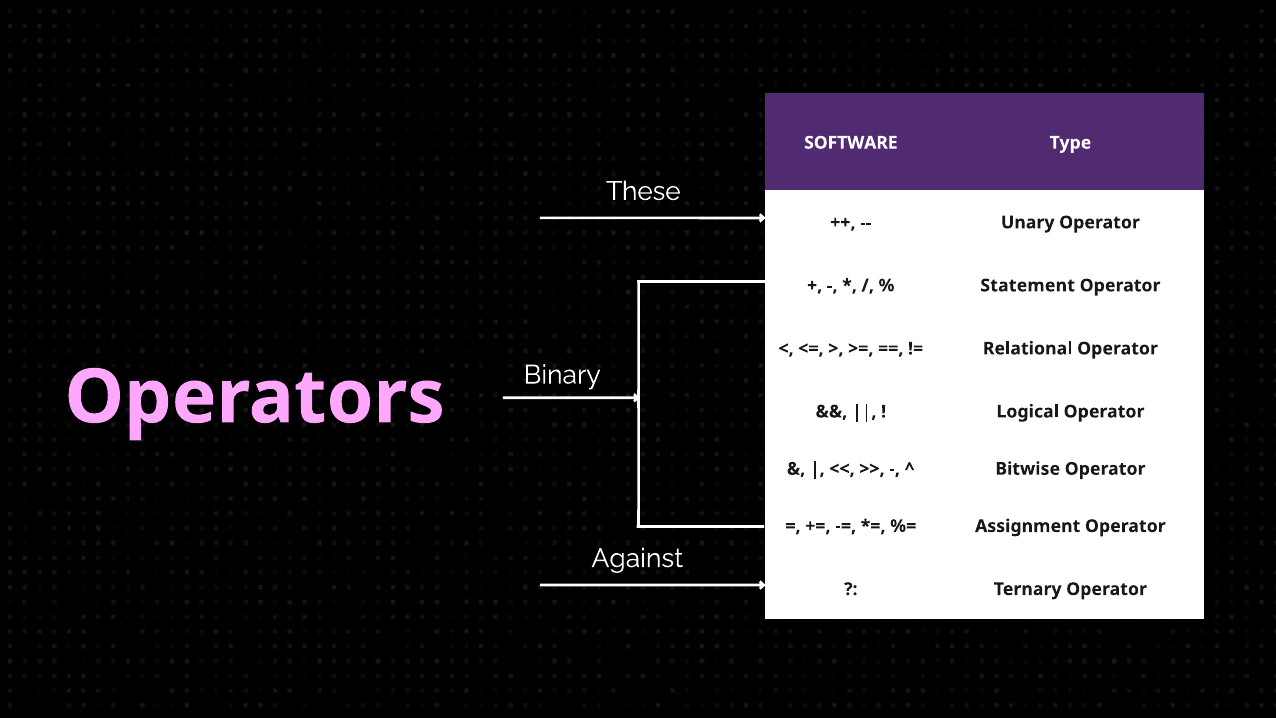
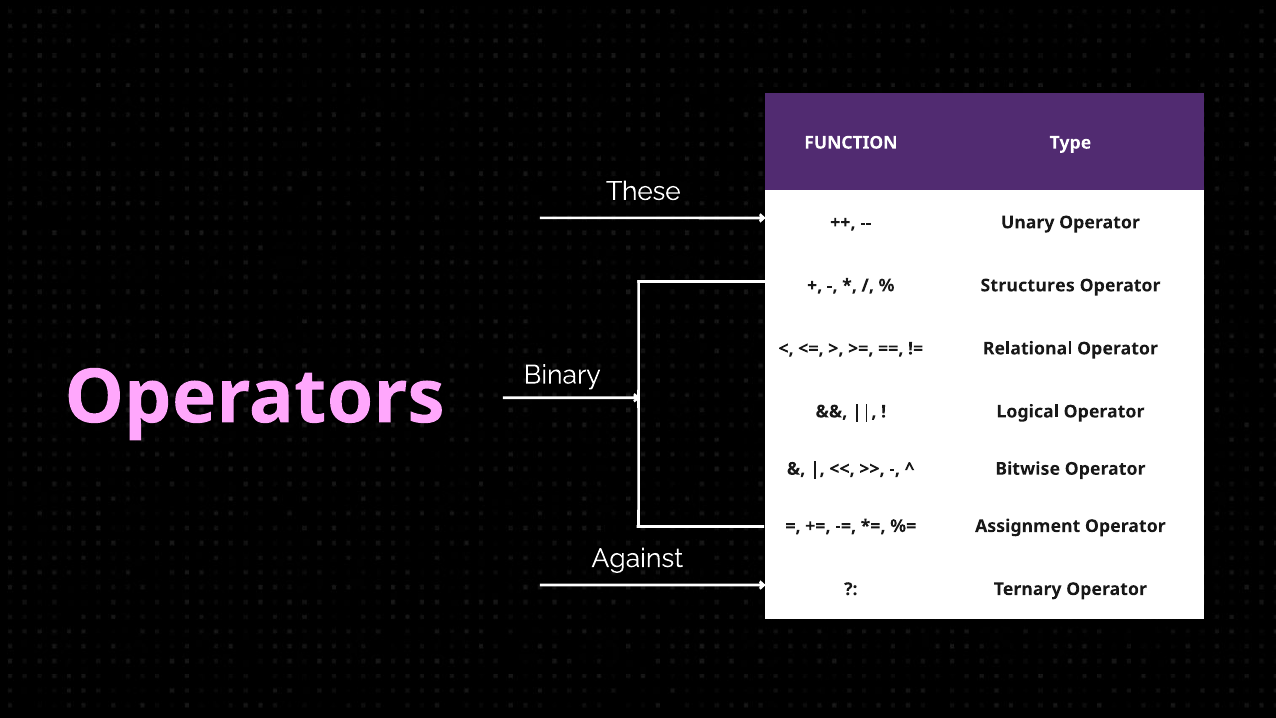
SOFTWARE: SOFTWARE -> FUNCTION (851, 143)
Statement: Statement -> Structures (1028, 285)
